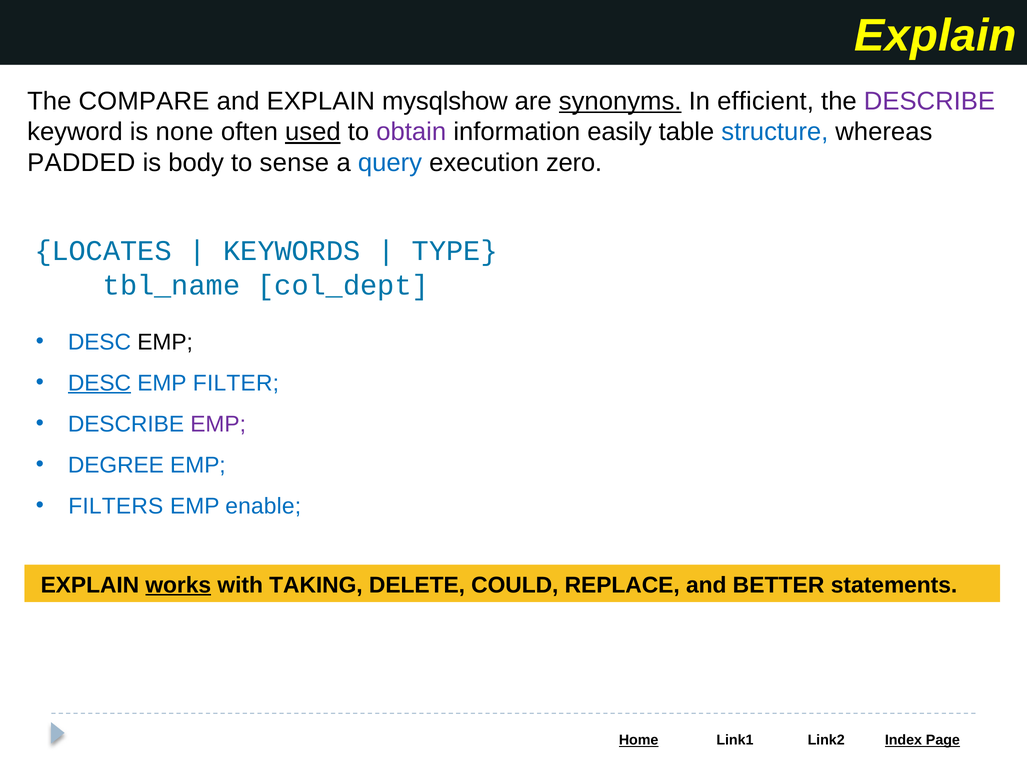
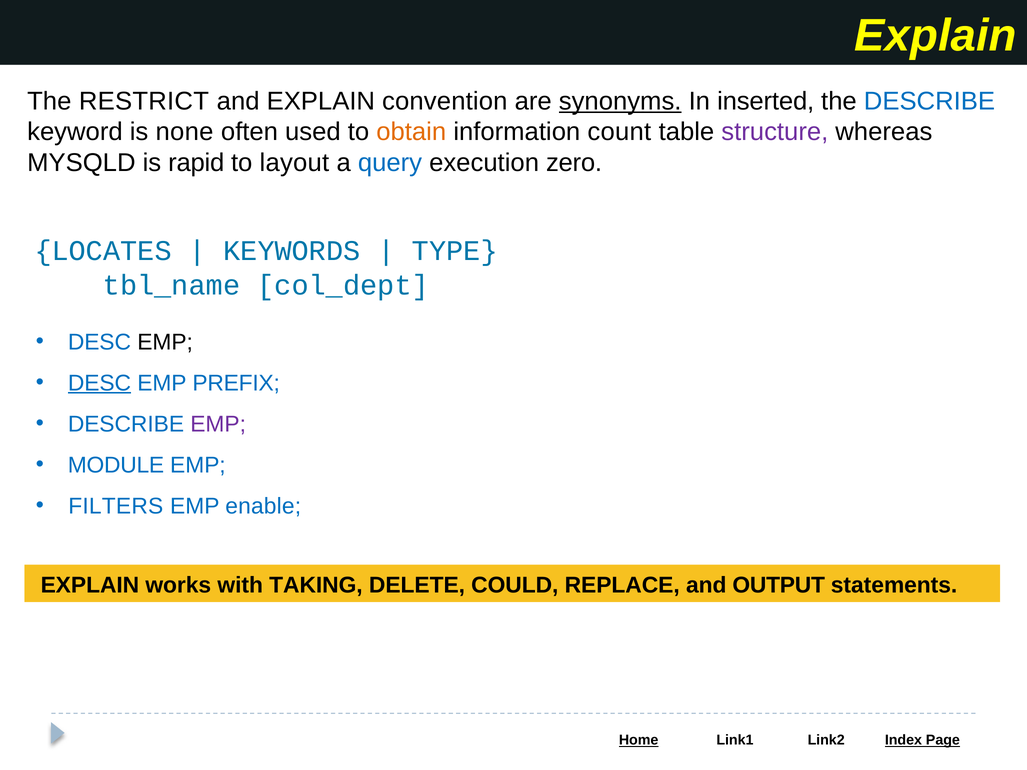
COMPARE: COMPARE -> RESTRICT (144, 101)
mysqlshow: mysqlshow -> convention (445, 101)
efficient: efficient -> inserted (766, 101)
DESCRIBE colour: purple -> blue (929, 101)
used underline: present -> none (313, 132)
obtain colour: purple -> orange (411, 132)
easily: easily -> count (619, 132)
structure colour: blue -> purple (775, 132)
PADDED: PADDED -> MYSQLD (81, 163)
body: body -> rapid (196, 163)
sense: sense -> layout (294, 163)
FILTER: FILTER -> PREFIX (236, 383)
DEGREE: DEGREE -> MODULE (116, 465)
works underline: present -> none (178, 585)
BETTER: BETTER -> OUTPUT (779, 585)
